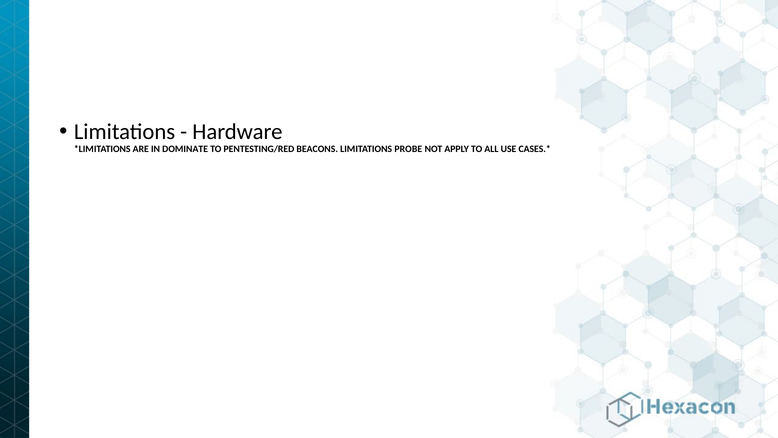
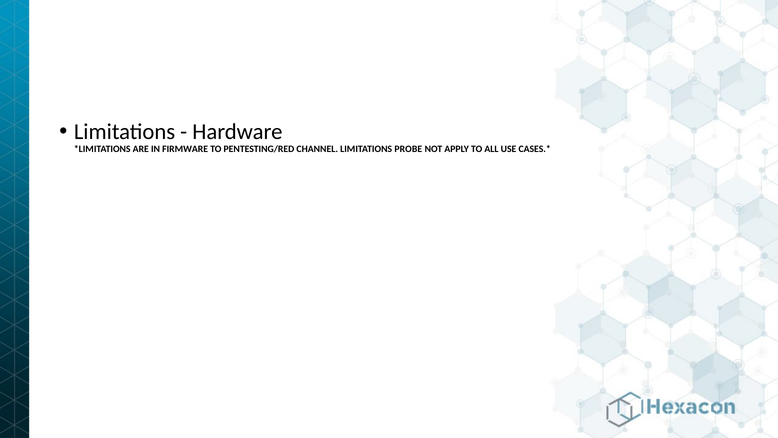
DOMINATE: DOMINATE -> FIRMWARE (185, 149)
BEACONS: BEACONS -> CHANNEL (317, 149)
